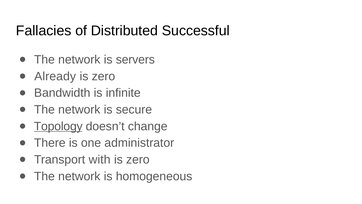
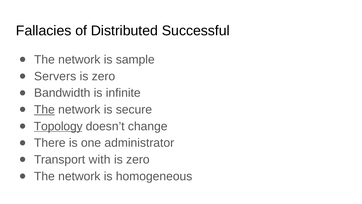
servers: servers -> sample (135, 59)
Already: Already -> Servers (55, 76)
The underline: none -> present (44, 109)
